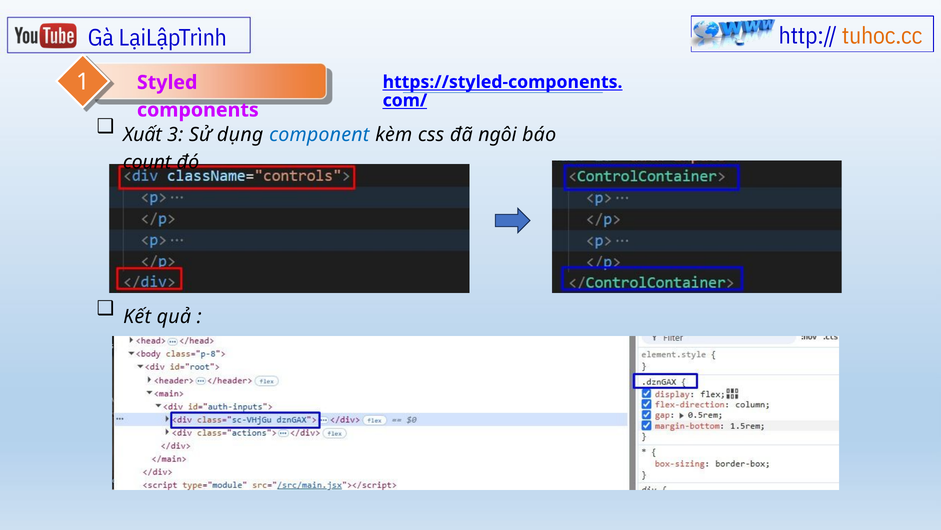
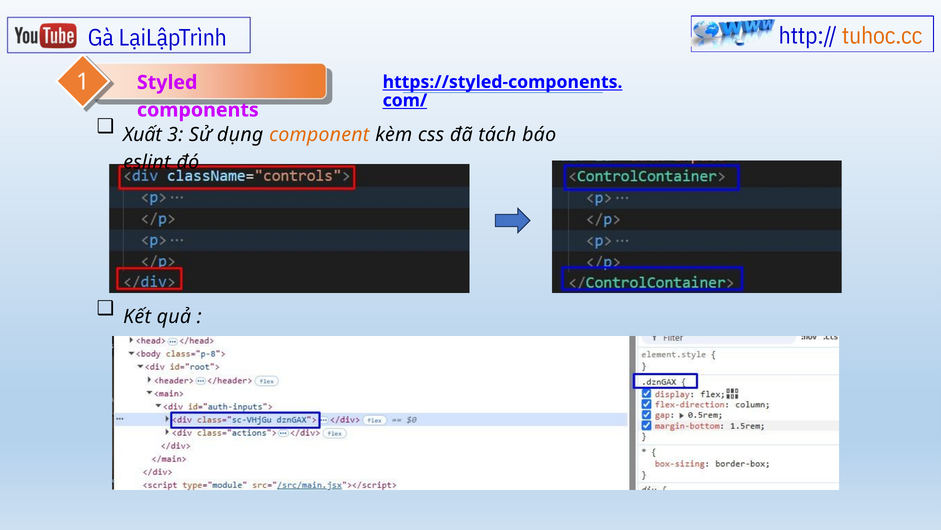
component colour: blue -> orange (319, 135)
ngôi: ngôi -> tách (497, 135)
count: count -> eslint (147, 162)
